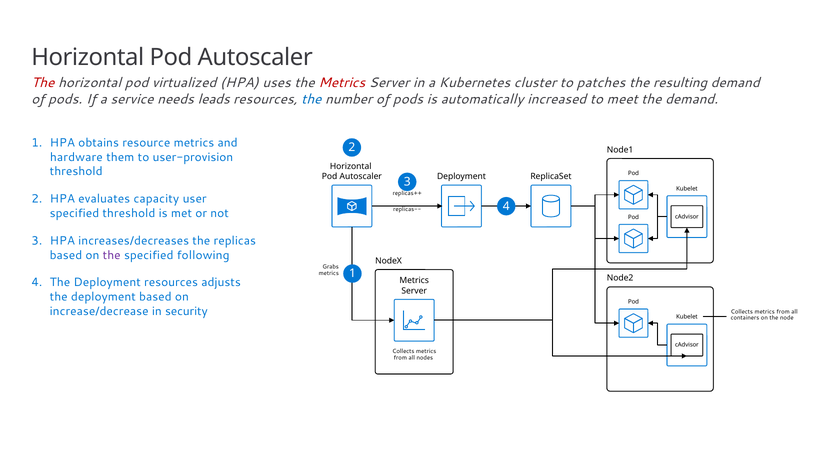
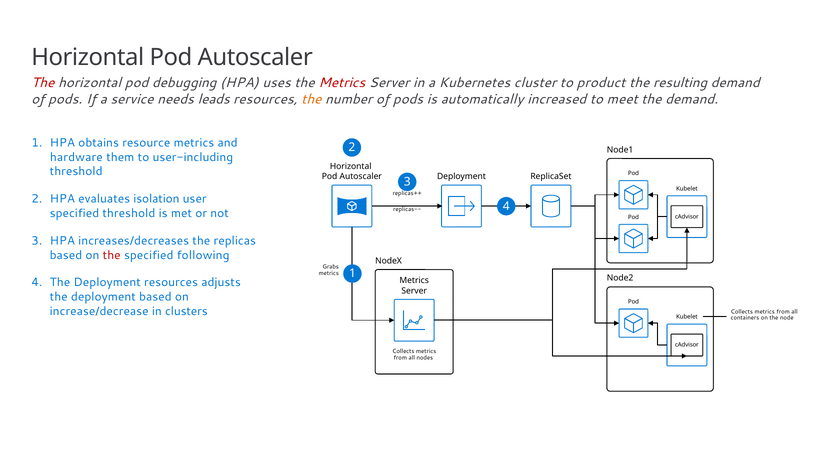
virtualized: virtualized -> debugging (184, 83)
patches: patches -> product (601, 83)
the colour: blue -> orange (311, 100)
user-provision: user-provision -> user-including (193, 157)
capacity: capacity -> isolation (156, 199)
the colour: purple -> red (112, 255)
security: security -> clusters (186, 312)
